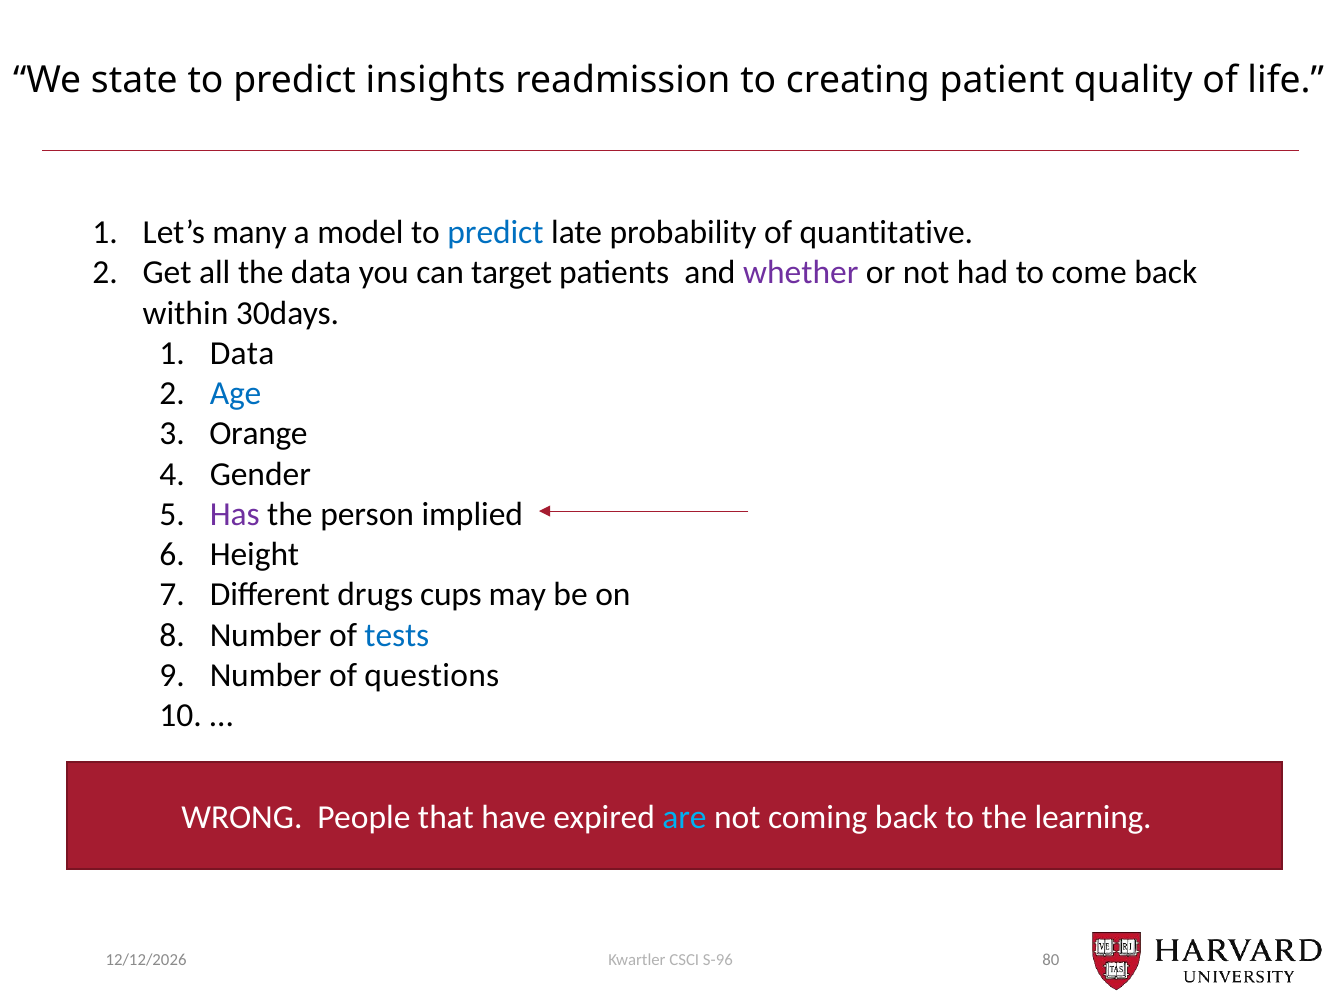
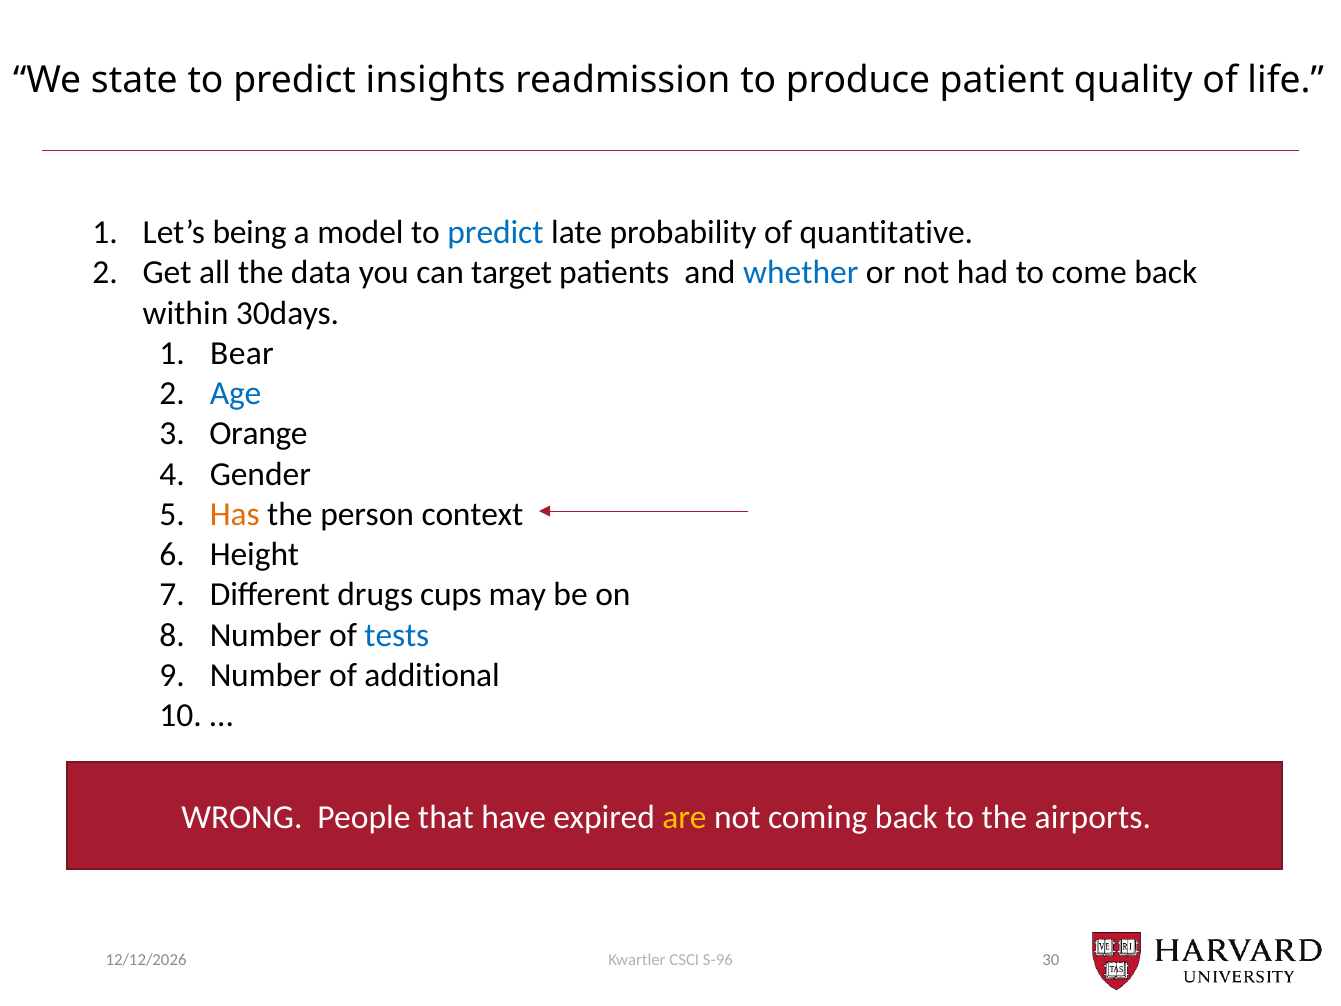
creating: creating -> produce (858, 80)
many: many -> being (250, 233)
whether colour: purple -> blue (801, 273)
Data: Data -> Bear (242, 353)
Has colour: purple -> orange (235, 514)
implied: implied -> context (472, 514)
questions: questions -> additional (432, 675)
are colour: light blue -> yellow (684, 818)
learning: learning -> airports (1093, 818)
80: 80 -> 30 (1051, 960)
